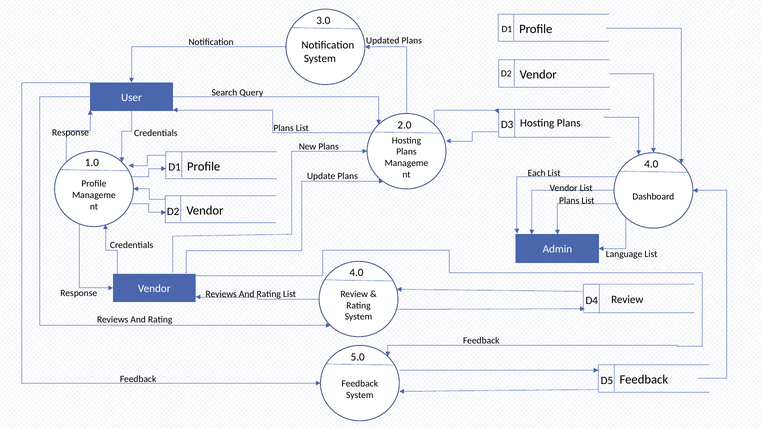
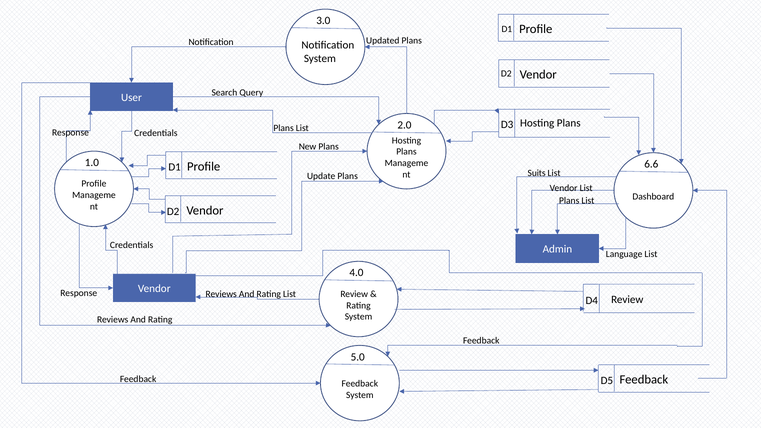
4.0: 4.0 -> 6.6 (651, 164)
Each: Each -> Suits (537, 173)
